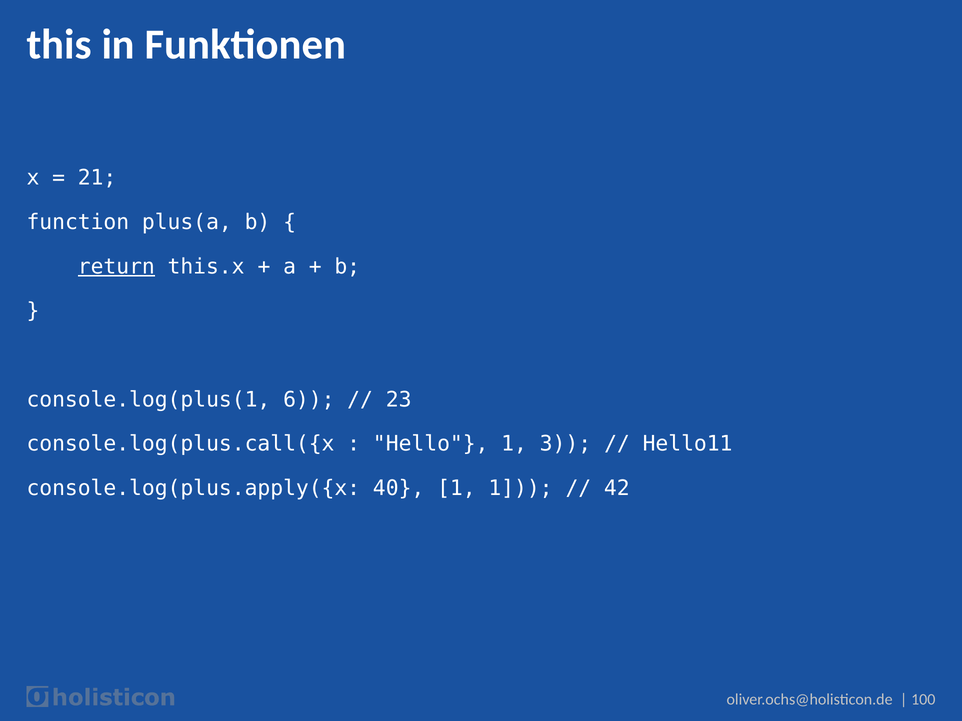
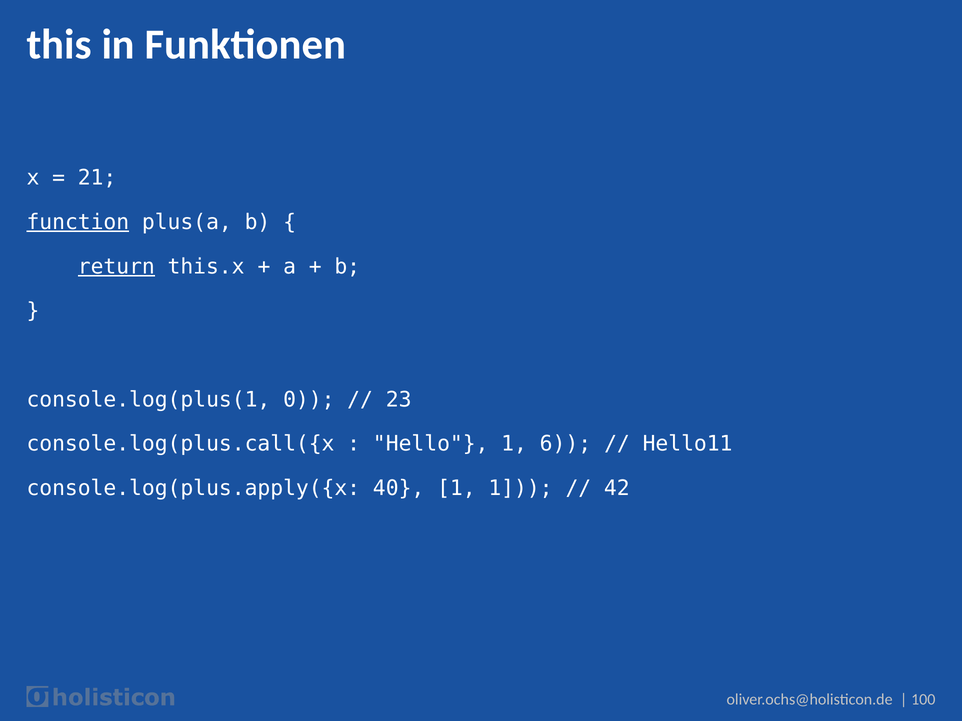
function underline: none -> present (78, 222)
6: 6 -> 0 (309, 400)
3: 3 -> 6 (565, 444)
